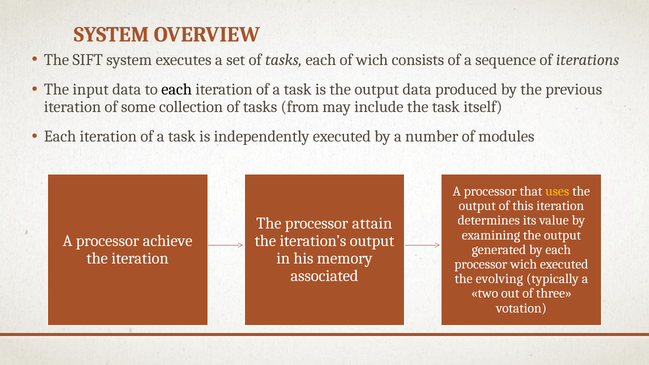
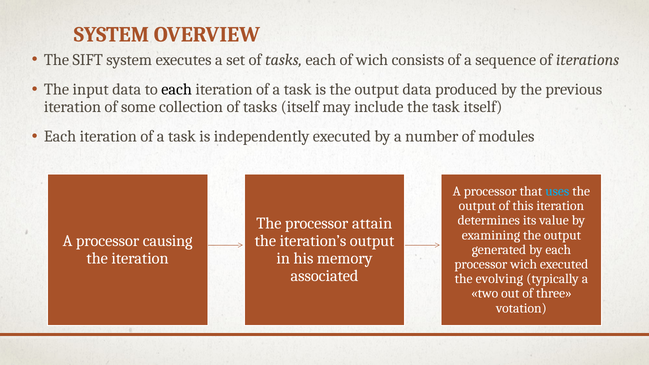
tasks from: from -> itself (300, 107)
uses colour: yellow -> light blue (557, 191)
achieve: achieve -> causing (168, 241)
